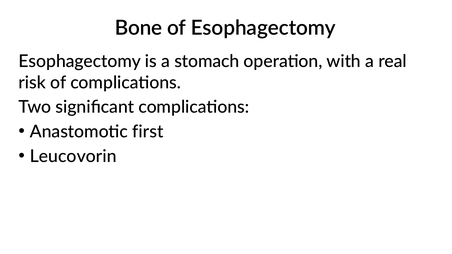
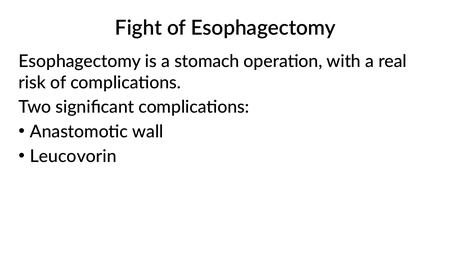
Bone: Bone -> Fight (138, 28)
first: first -> wall (148, 132)
